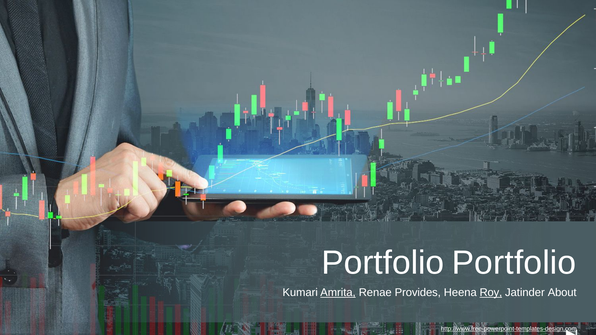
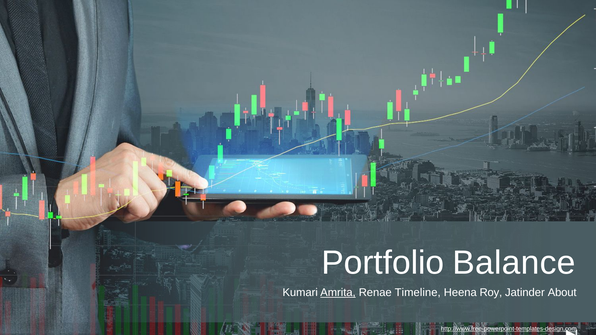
Portfolio Portfolio: Portfolio -> Balance (514, 263)
Provides: Provides -> Timeline (418, 293)
Roy underline: present -> none (491, 293)
